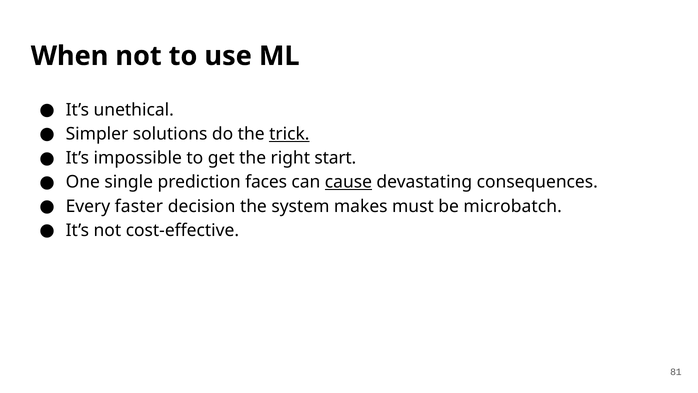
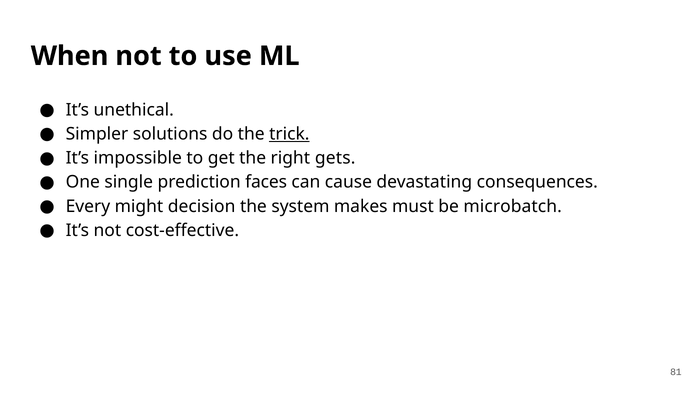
start: start -> gets (335, 158)
cause underline: present -> none (348, 182)
faster: faster -> might (139, 206)
